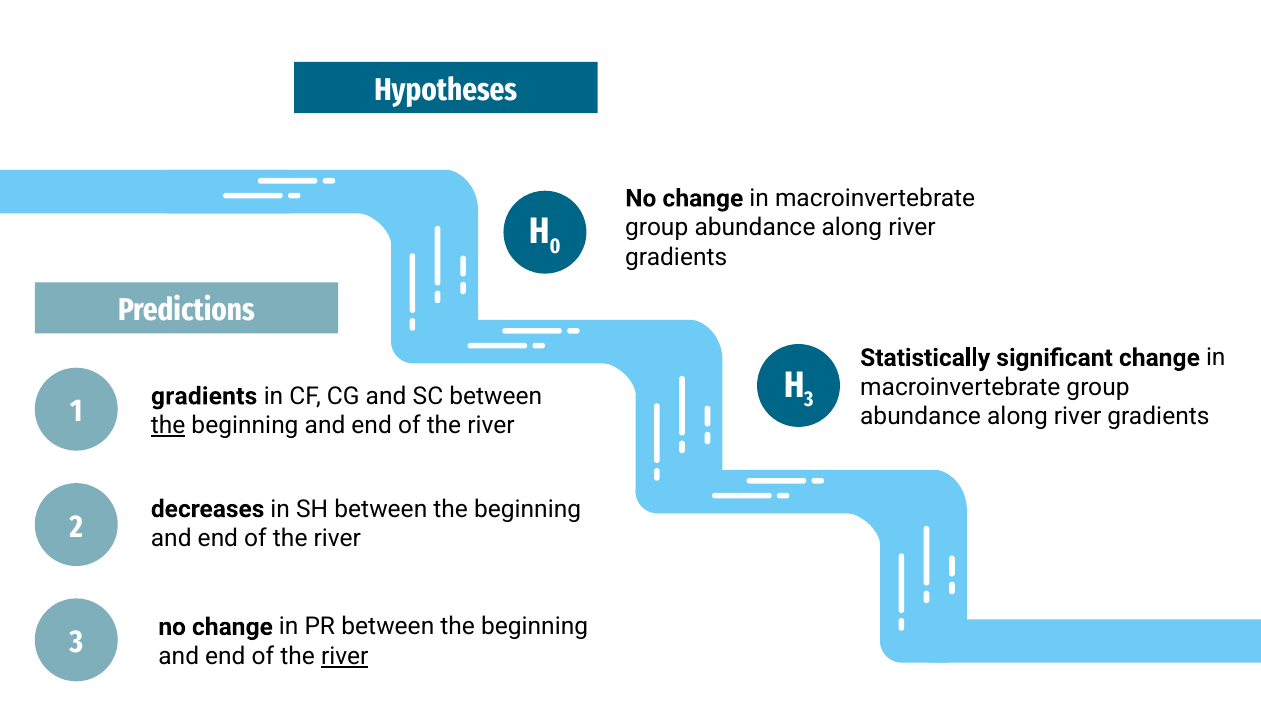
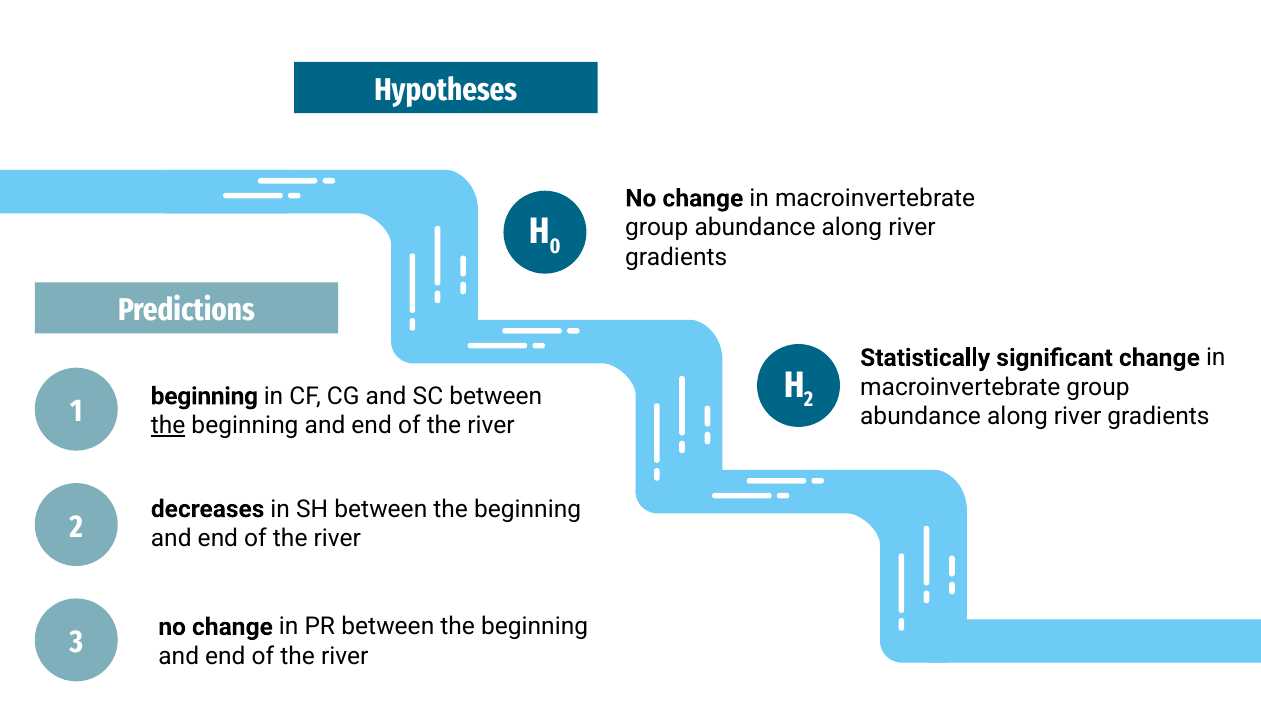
3: 3 -> 2 (809, 399)
1 gradients: gradients -> beginning (204, 396)
river underline: present -> none (345, 657)
